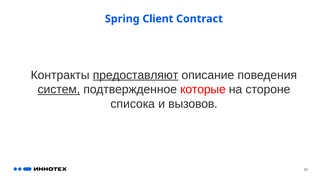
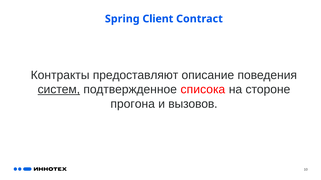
предоставляют underline: present -> none (136, 75)
которые: которые -> списока (203, 90)
списока: списока -> прогона (133, 104)
